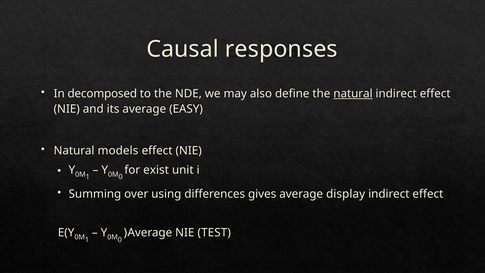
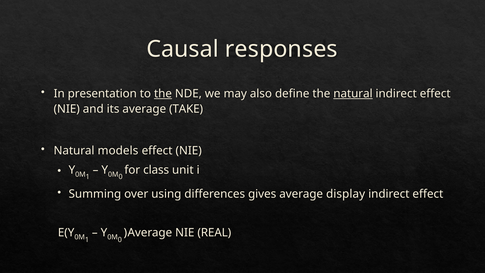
decomposed: decomposed -> presentation (102, 94)
the underline: none -> present (163, 94)
EASY: EASY -> TAKE (186, 109)
exist: exist -> class (156, 170)
TEST: TEST -> REAL (214, 233)
